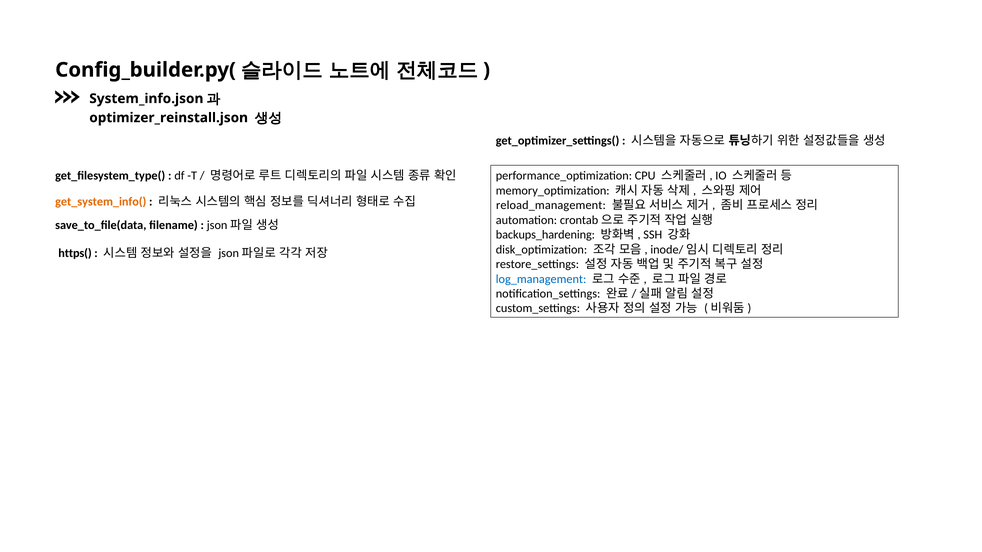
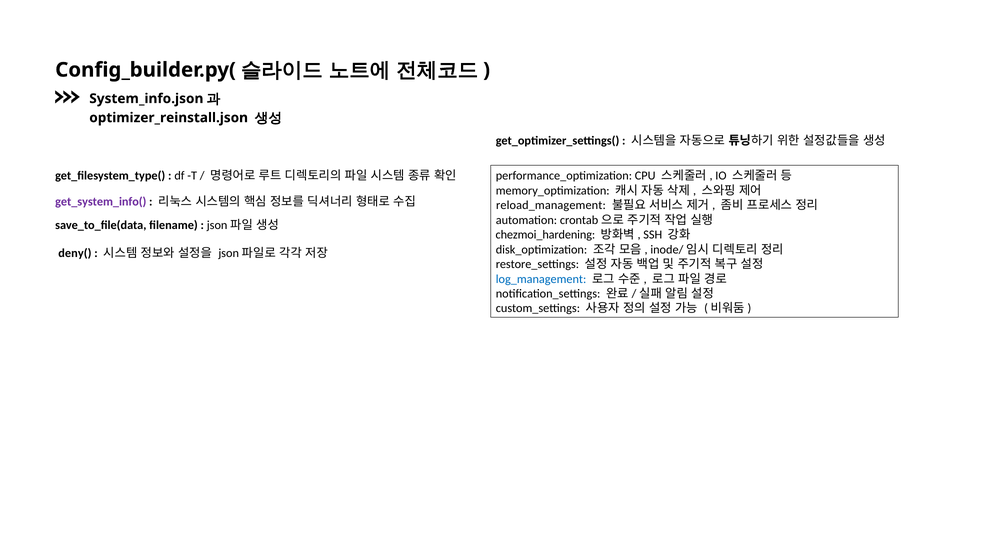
get_system_info( colour: orange -> purple (101, 202)
backups_hardening: backups_hardening -> chezmoi_hardening (545, 235)
https(: https( -> deny( (75, 254)
